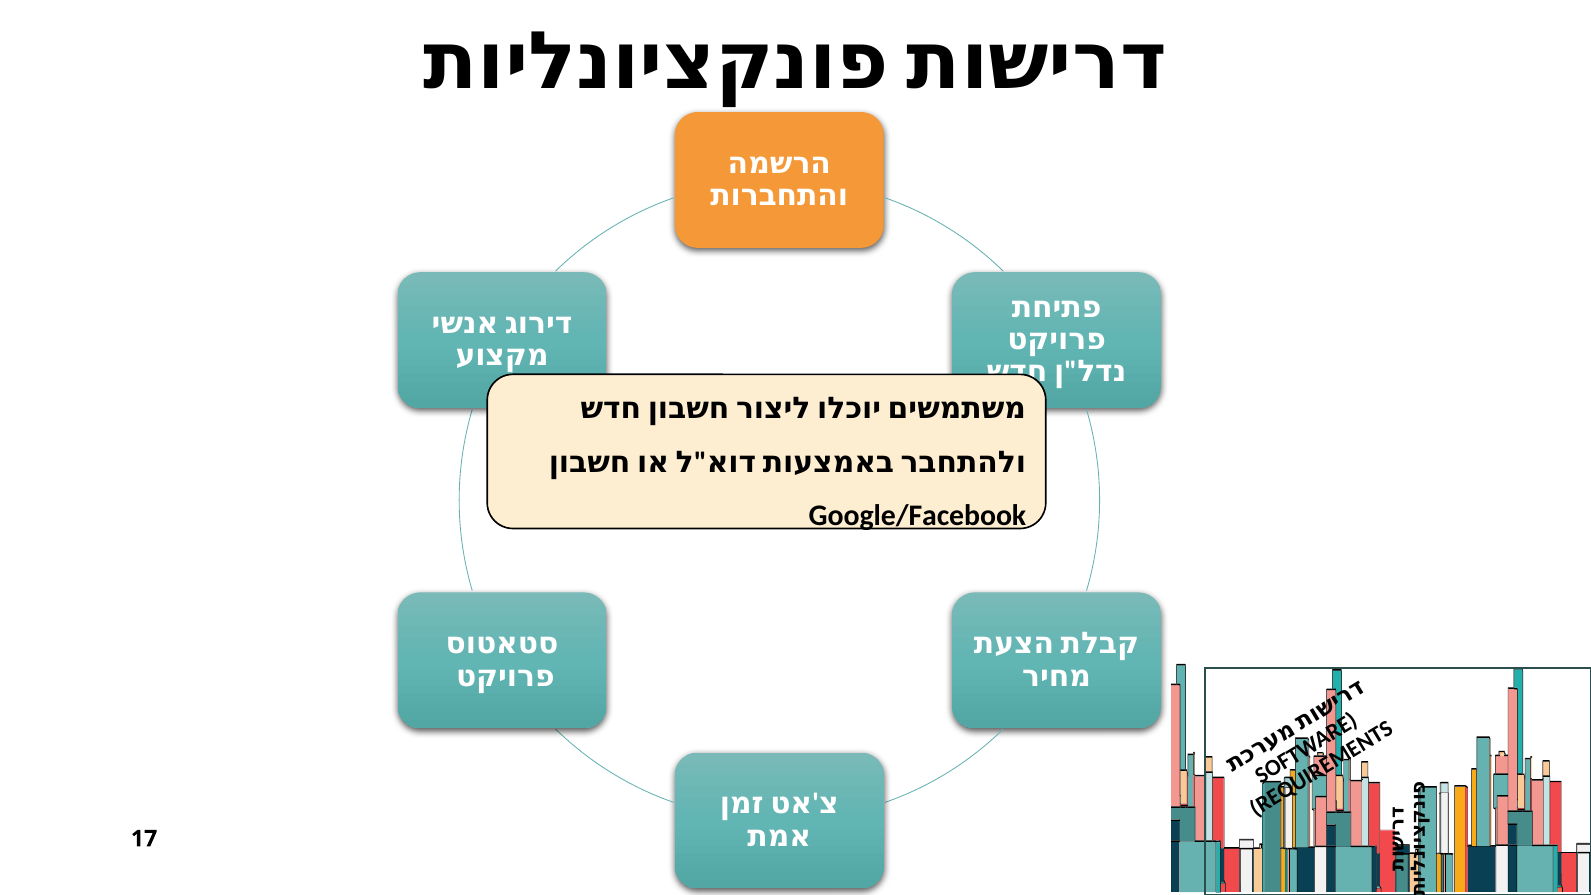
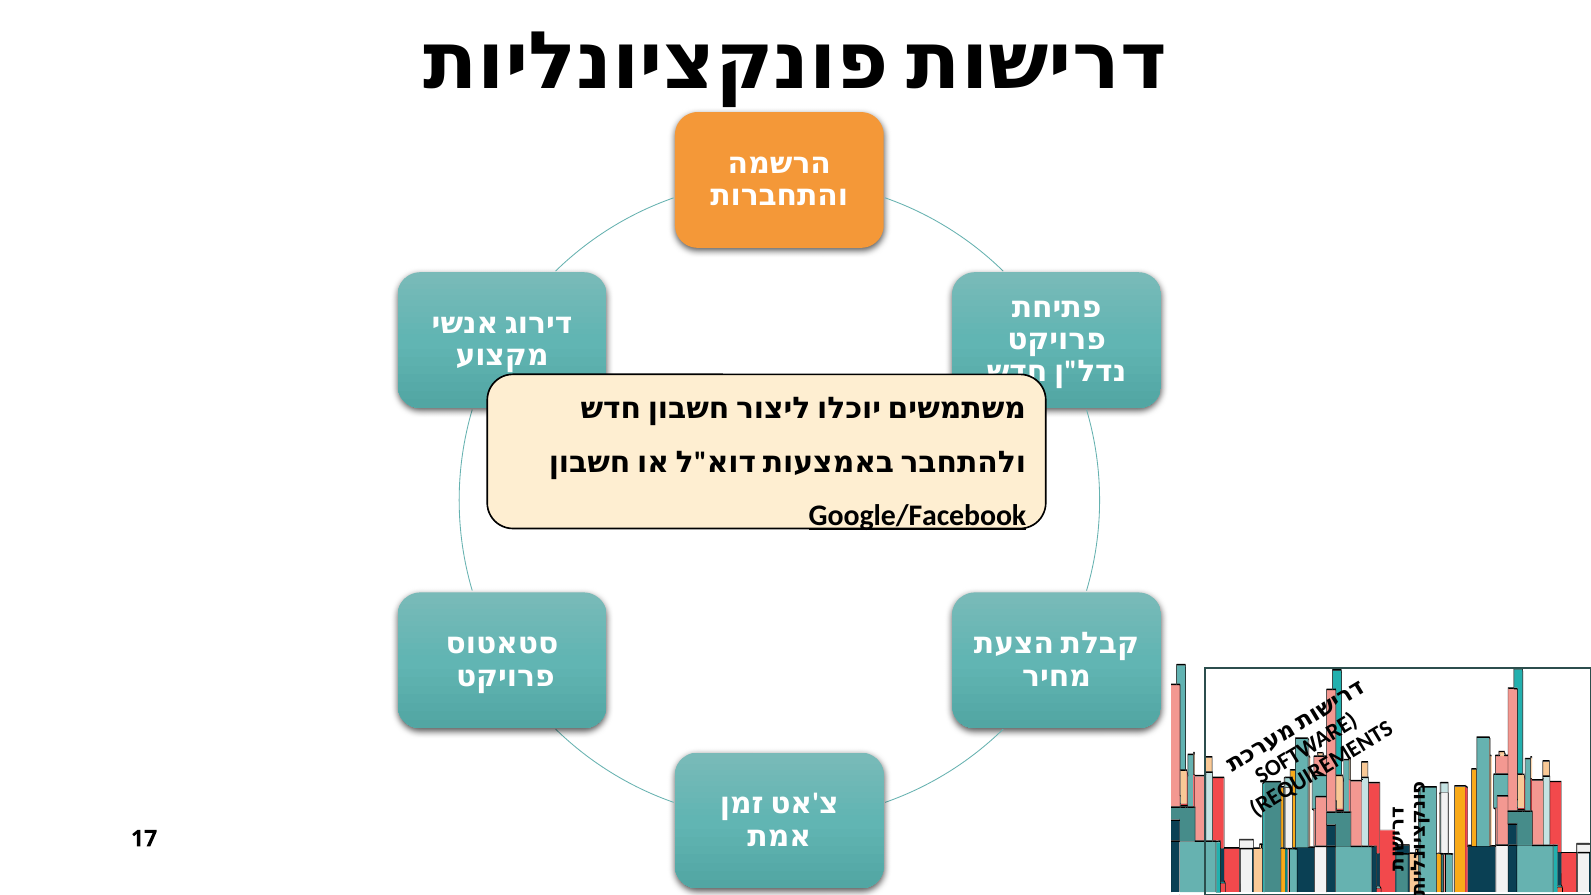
Google/Facebook underline: none -> present (917, 516)
